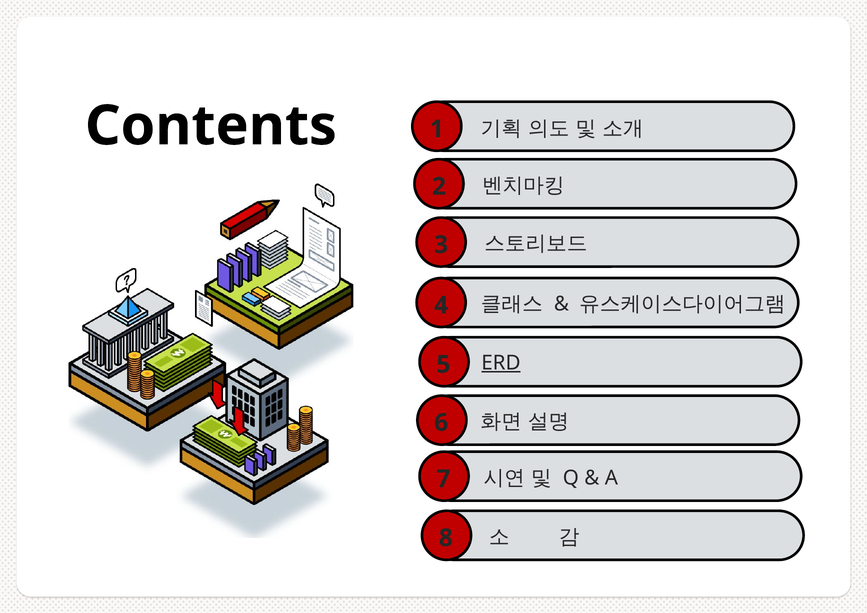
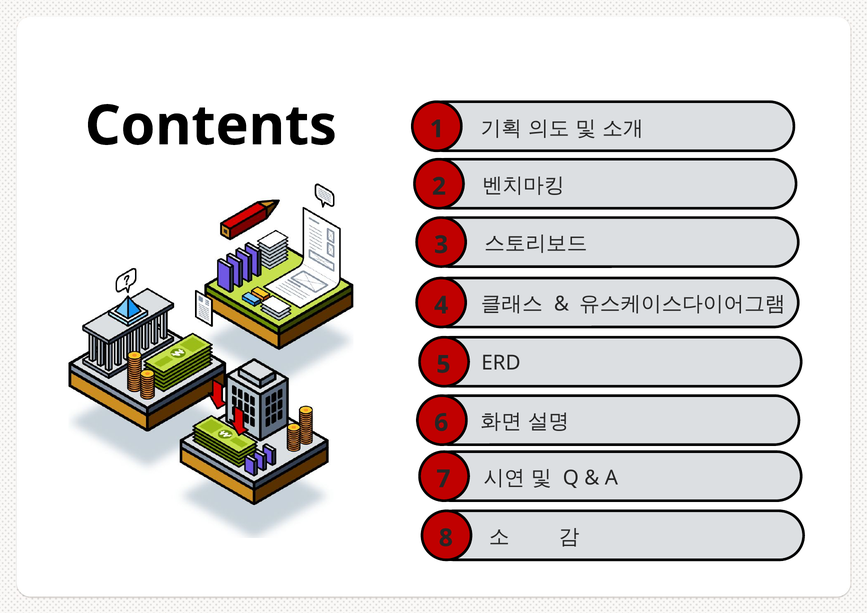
ERD underline: present -> none (501, 363)
